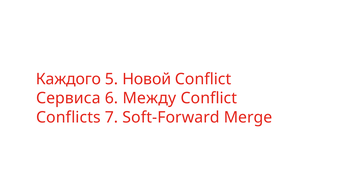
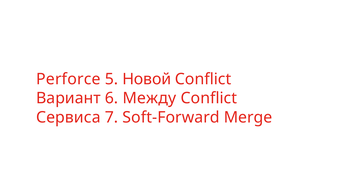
Каждого: Каждого -> Perforce (68, 79)
Сервиса: Сервиса -> Вариант (68, 98)
Conflicts: Conflicts -> Сервиса (68, 117)
